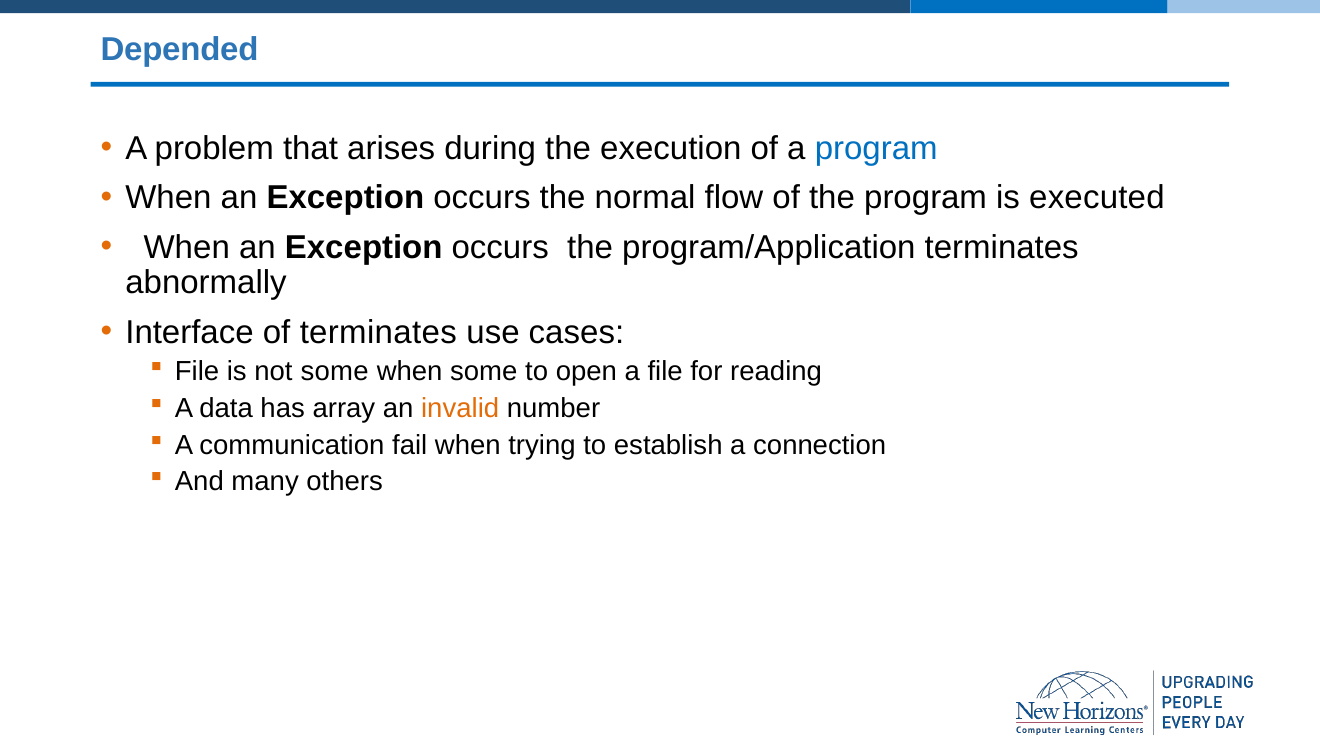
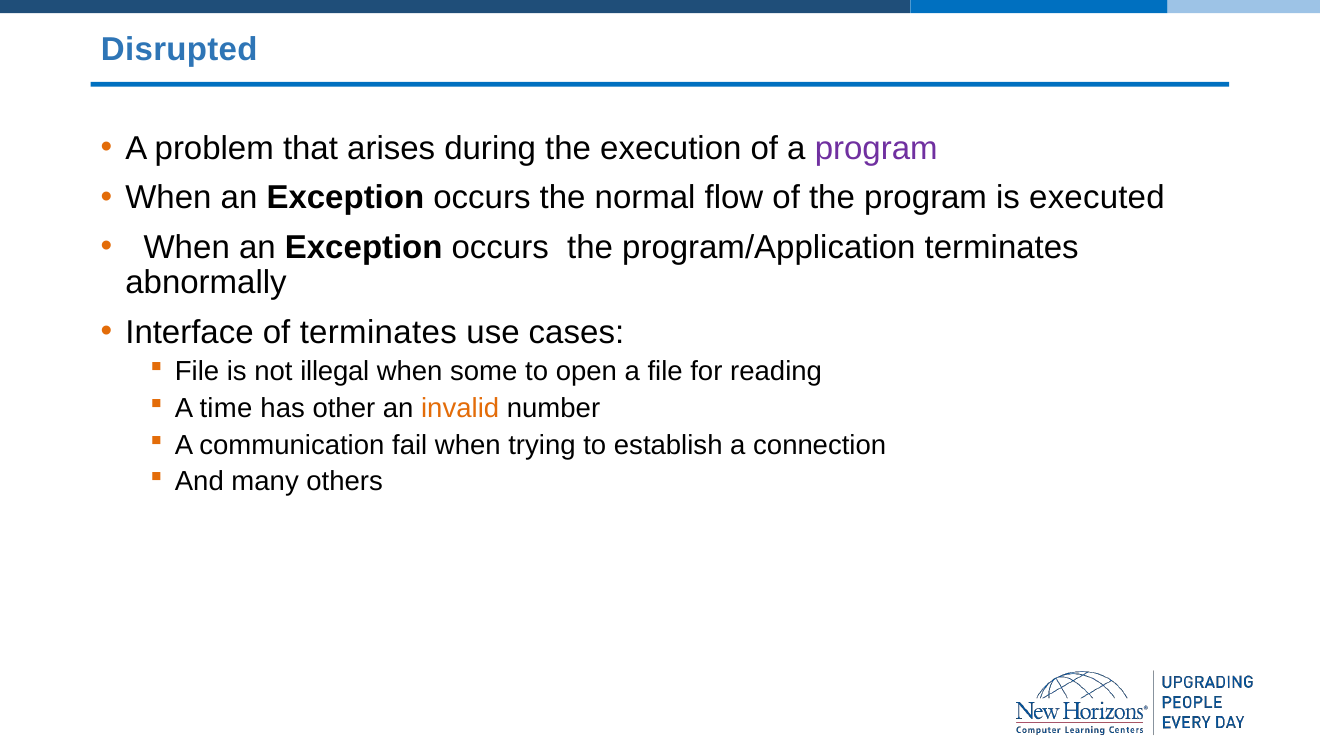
Depended: Depended -> Disrupted (179, 50)
program colour: blue -> purple (876, 148)
not some: some -> illegal (335, 372)
data: data -> time (226, 408)
array: array -> other (344, 408)
